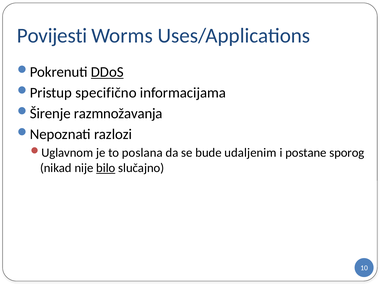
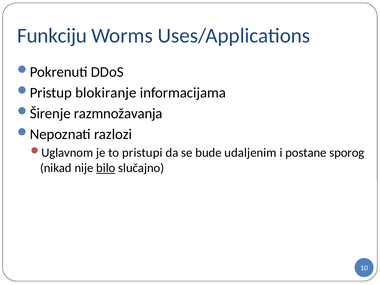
Povijesti: Povijesti -> Funkciju (52, 36)
DDoS underline: present -> none (107, 72)
specifično: specifično -> blokiranje (106, 93)
poslana: poslana -> pristupi (142, 153)
